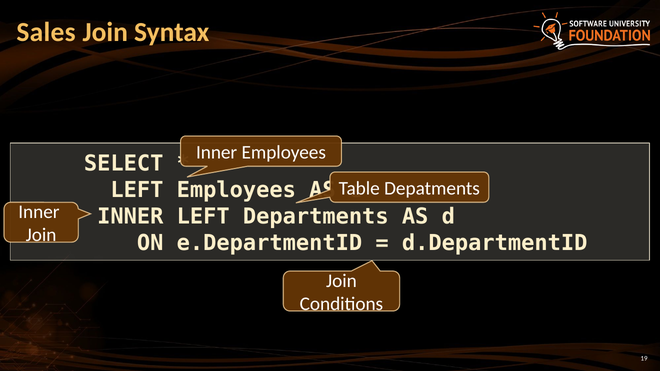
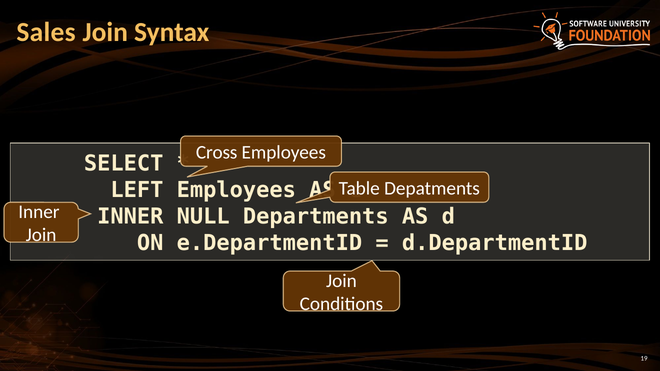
Inner: Inner -> Cross (217, 153)
INNER LEFT: LEFT -> NULL (203, 217)
